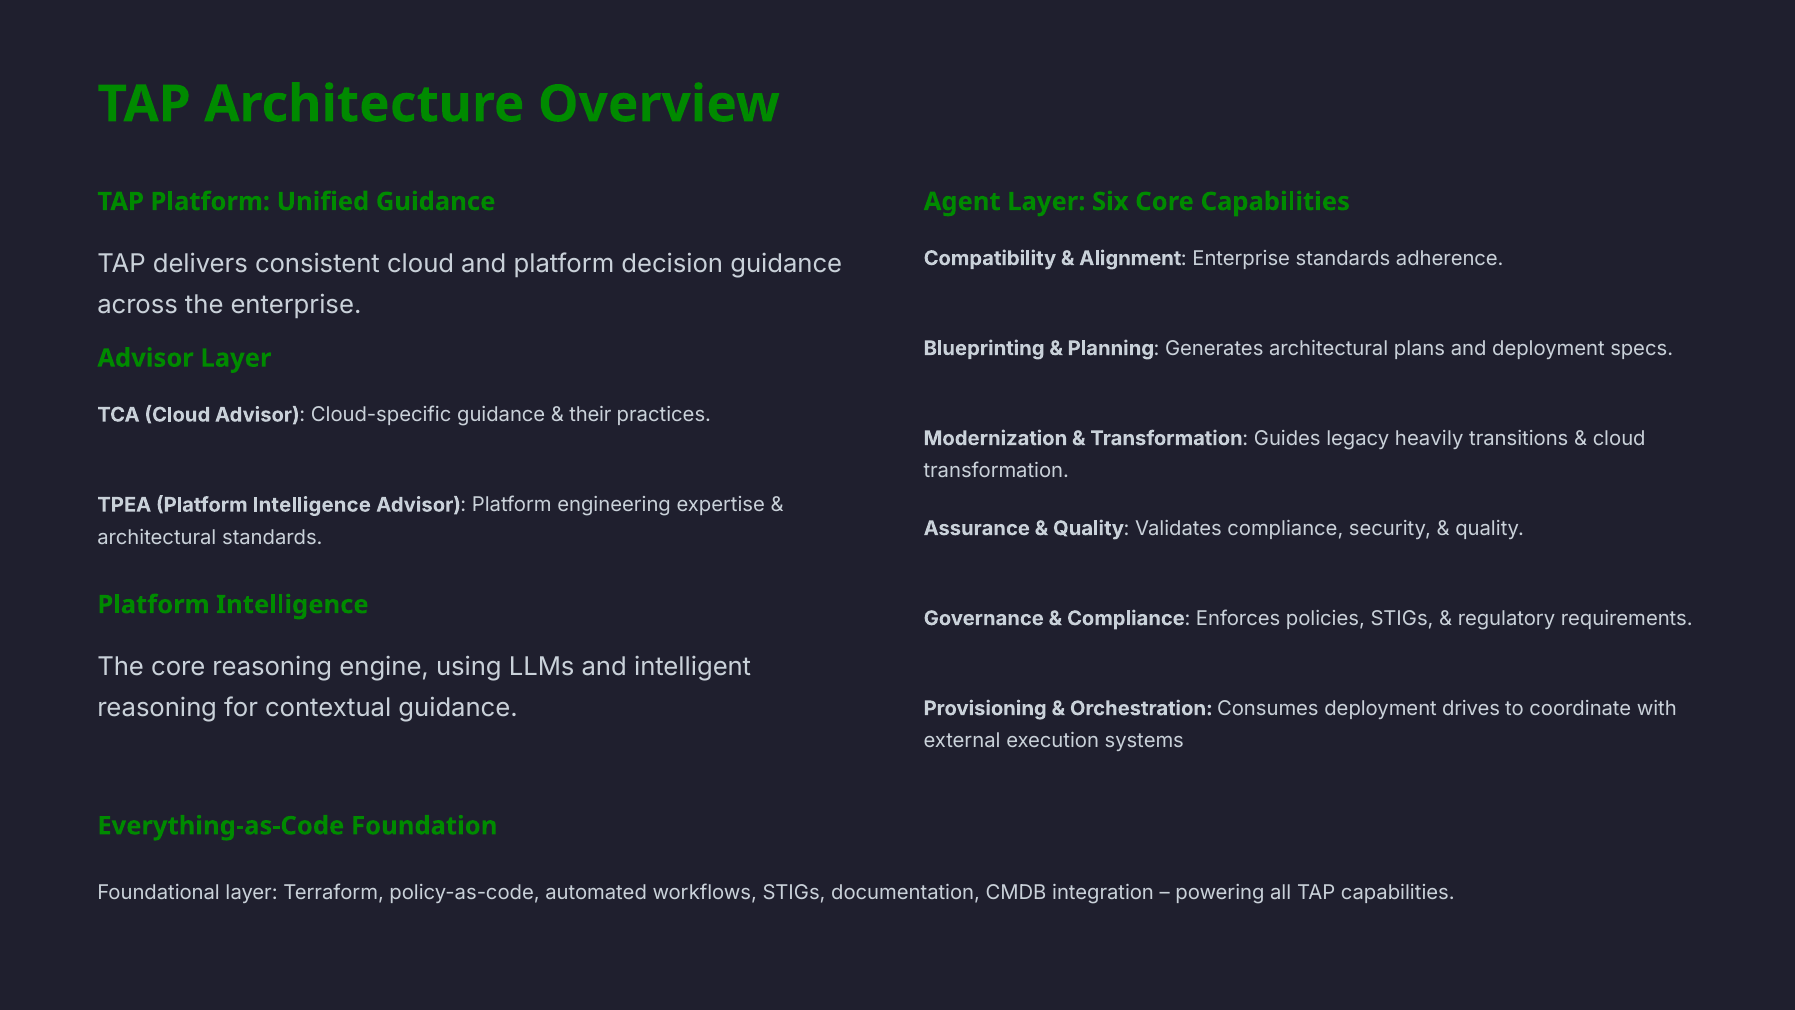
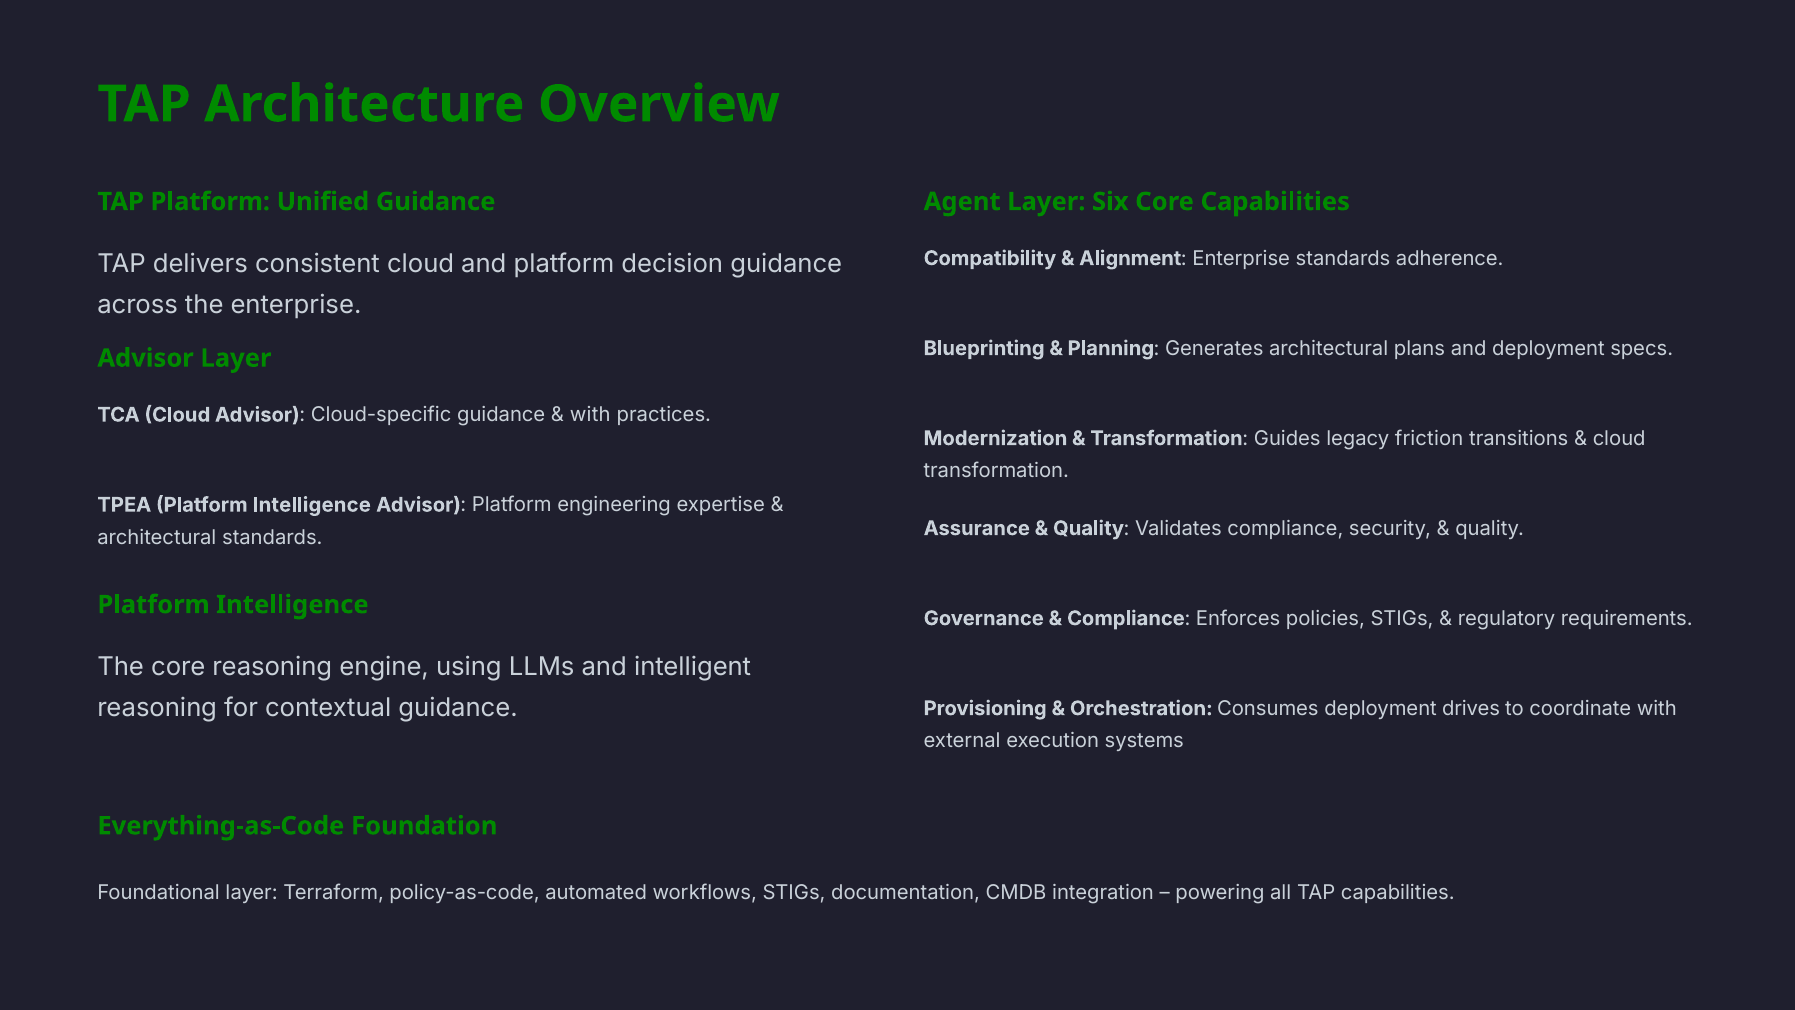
their: their -> with (590, 415)
heavily: heavily -> friction (1429, 438)
